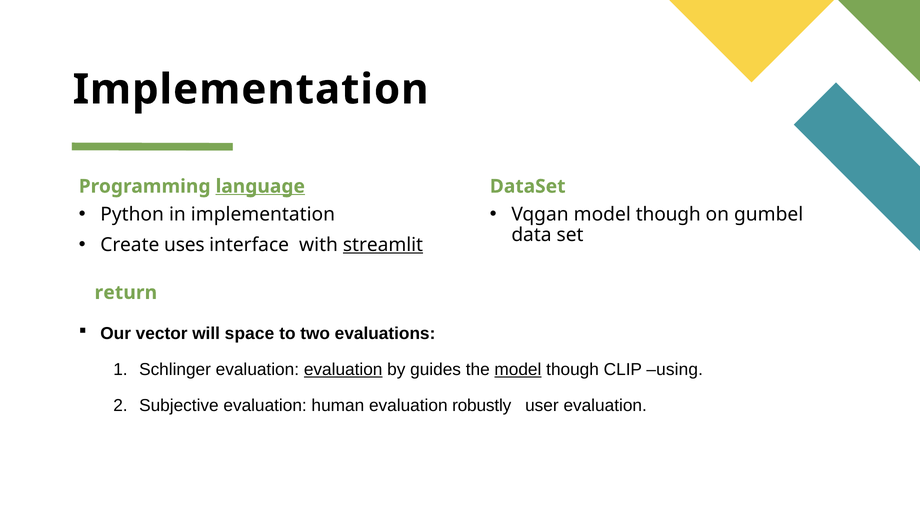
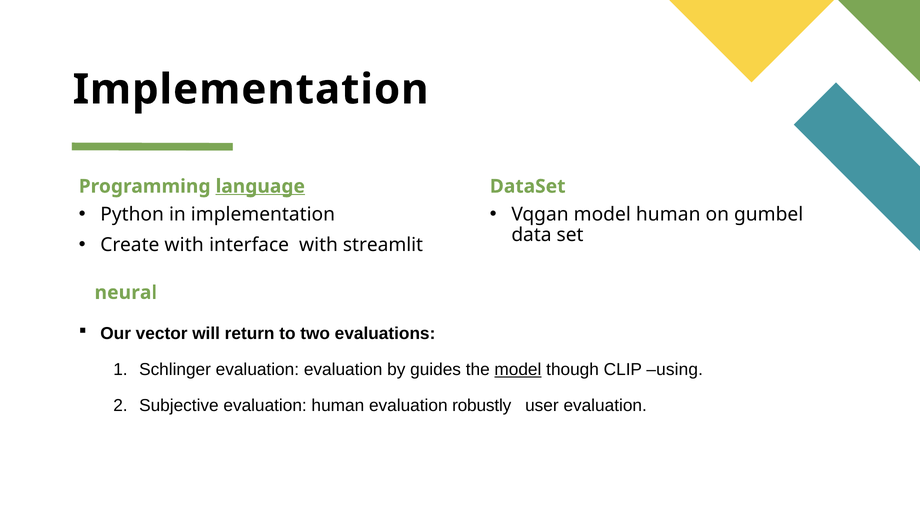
Vqgan model though: though -> human (668, 214)
Create uses: uses -> with (184, 244)
streamlit underline: present -> none (383, 244)
return: return -> neural (126, 292)
space: space -> return (250, 333)
evaluation underline: present -> none (343, 369)
